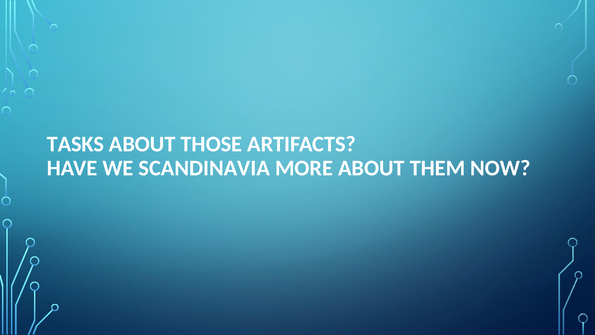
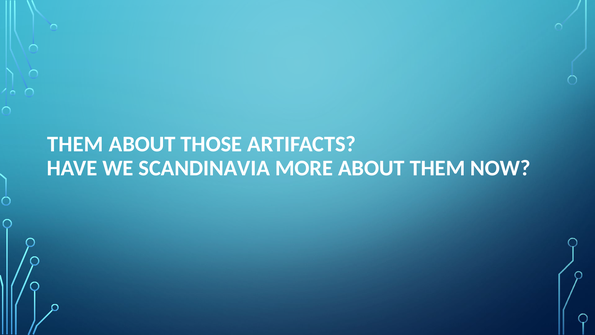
TASKS: TASKS -> THEM (75, 144)
